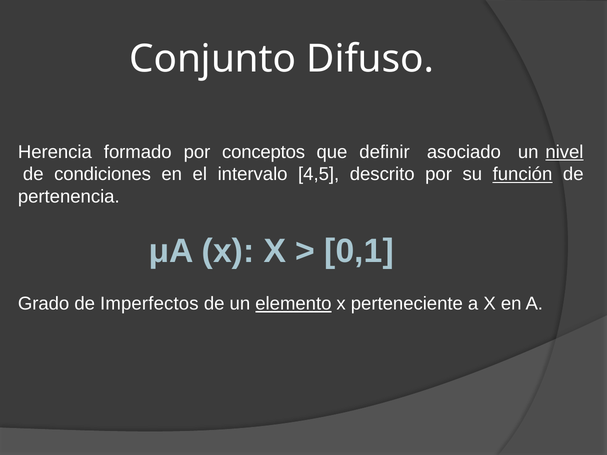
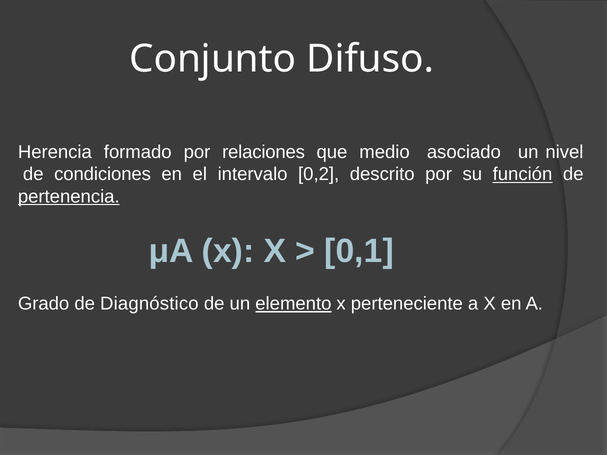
conceptos: conceptos -> relaciones (264, 152)
definir: definir -> medio (385, 152)
nivel underline: present -> none (564, 152)
4,5: 4,5 -> 0,2 (319, 174)
pertenencia underline: none -> present (69, 197)
Imperfectos: Imperfectos -> Diagnóstico (149, 304)
